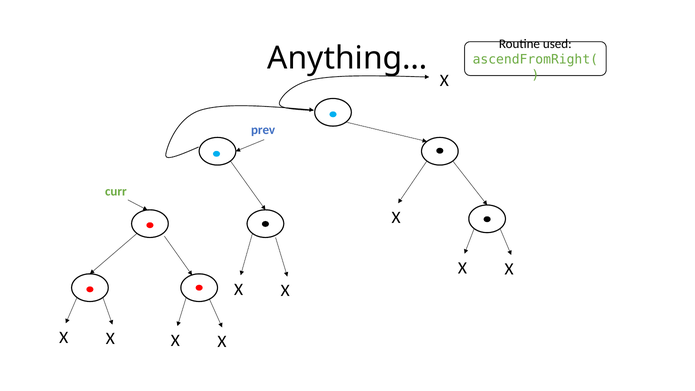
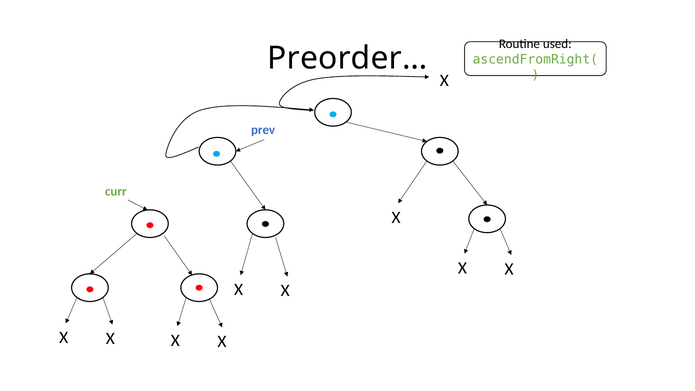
Anything…: Anything… -> Preorder… (347, 58)
